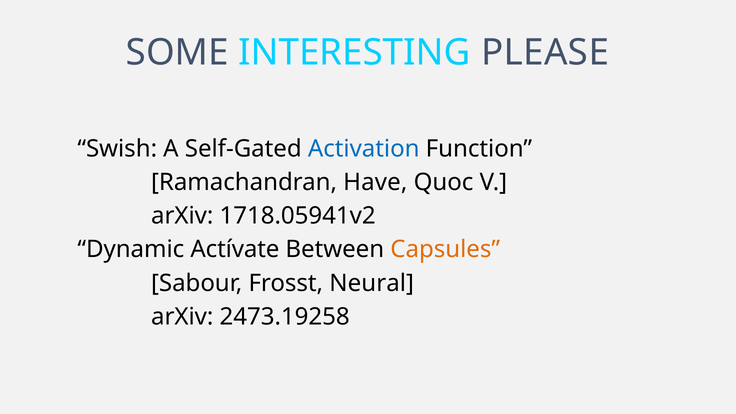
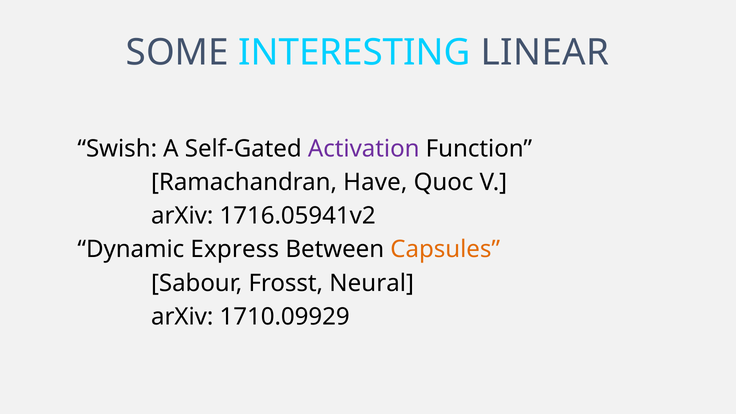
PLEASE: PLEASE -> LINEAR (545, 53)
Activation colour: blue -> purple (364, 149)
1718.05941v2: 1718.05941v2 -> 1716.05941v2 (298, 216)
Actívate: Actívate -> Express (235, 250)
2473.19258: 2473.19258 -> 1710.09929 (285, 317)
